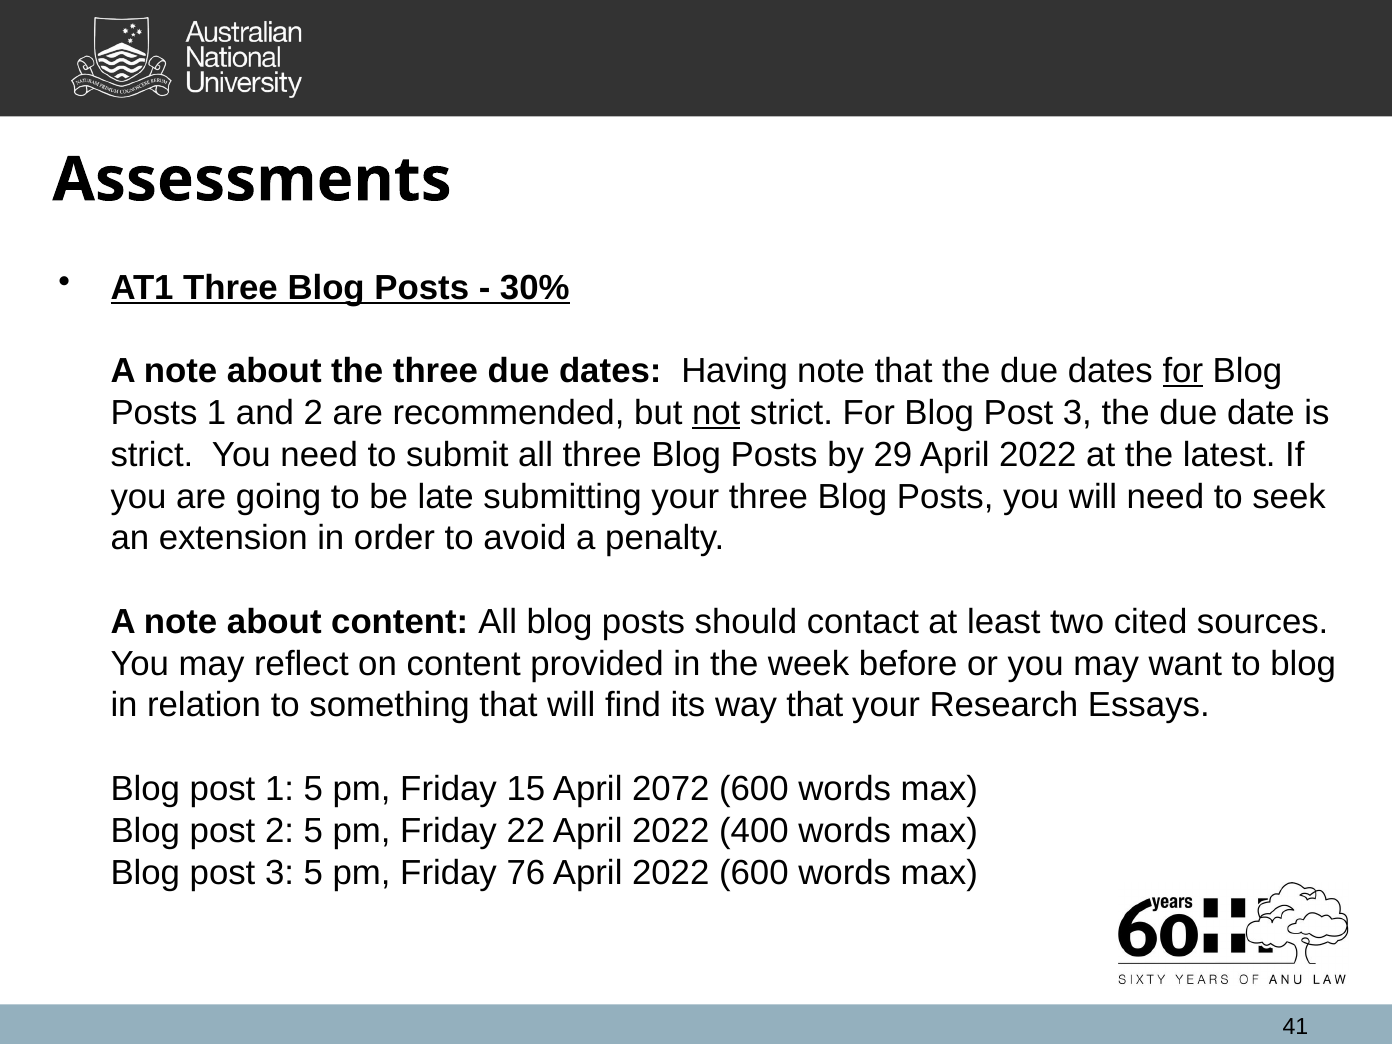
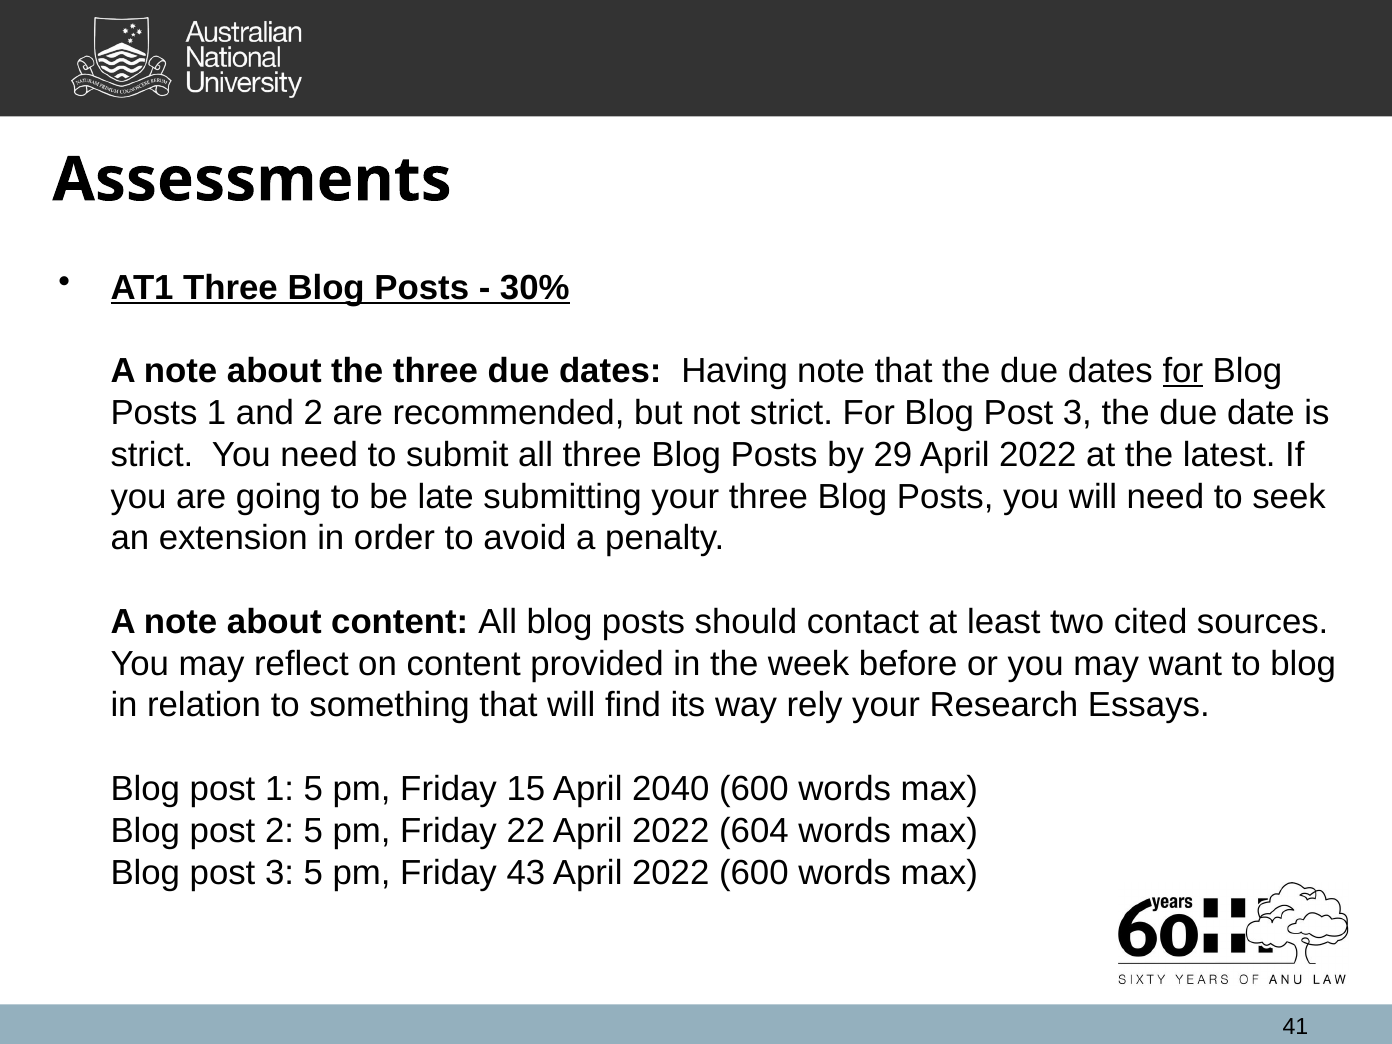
not underline: present -> none (716, 413)
way that: that -> rely (815, 706)
2072: 2072 -> 2040 (671, 789)
400: 400 -> 604 (754, 831)
76: 76 -> 43 (526, 873)
